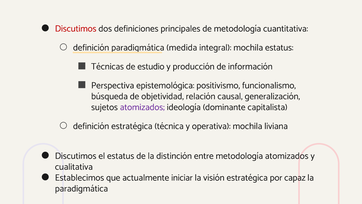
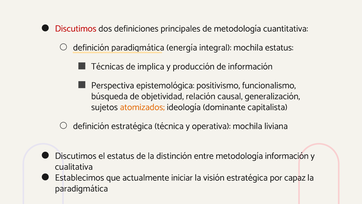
medida: medida -> energía (182, 47)
estudio: estudio -> implica (151, 66)
atomizados colour: purple -> orange (142, 107)
metodología atomizados: atomizados -> información (287, 156)
